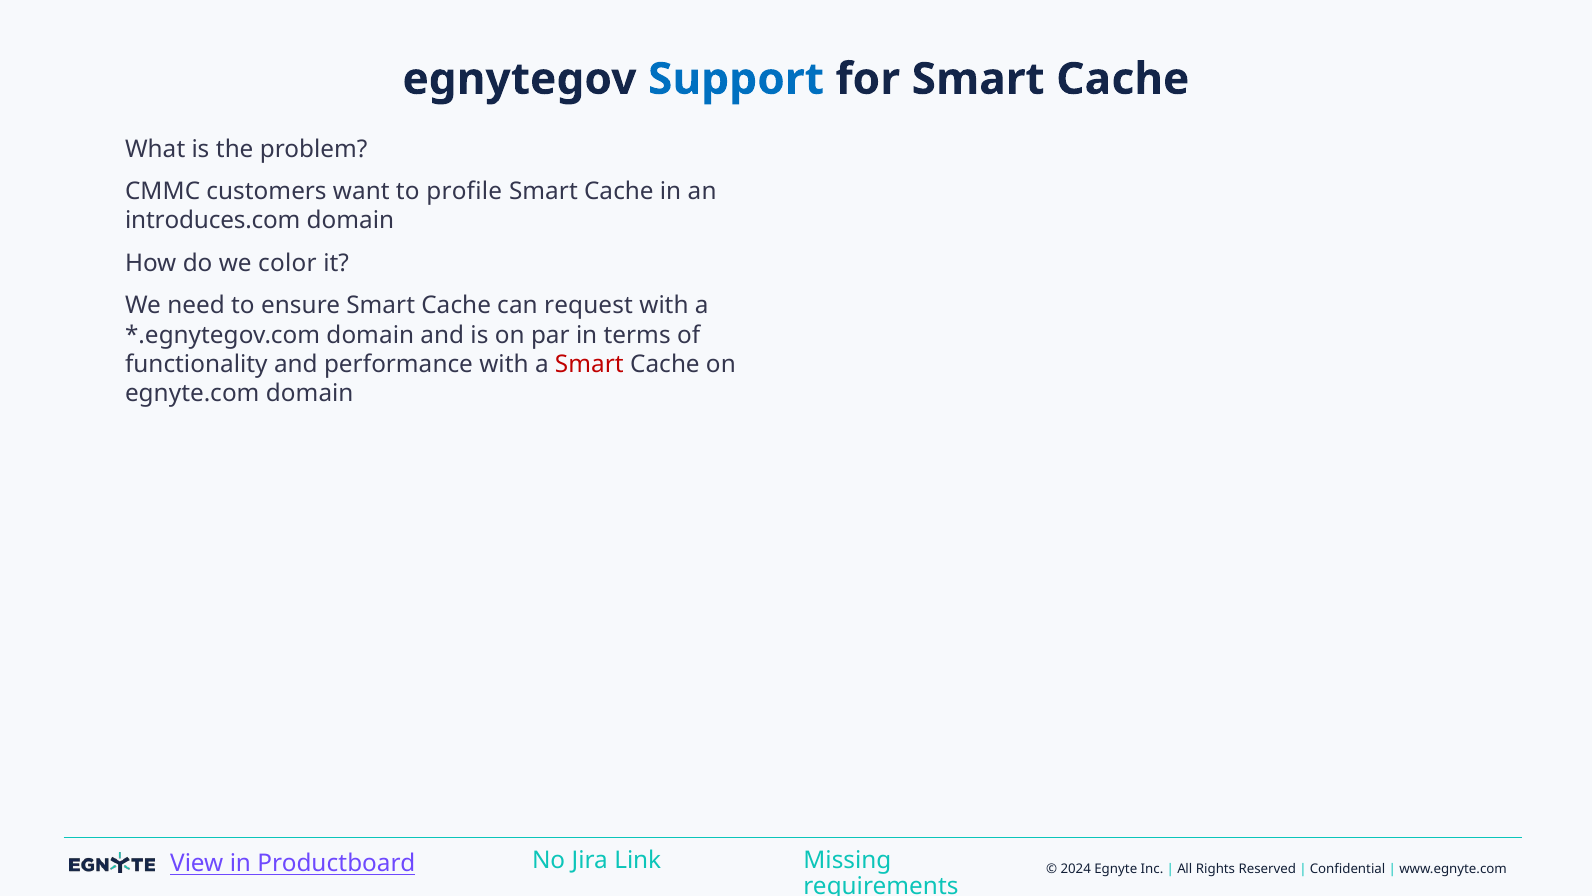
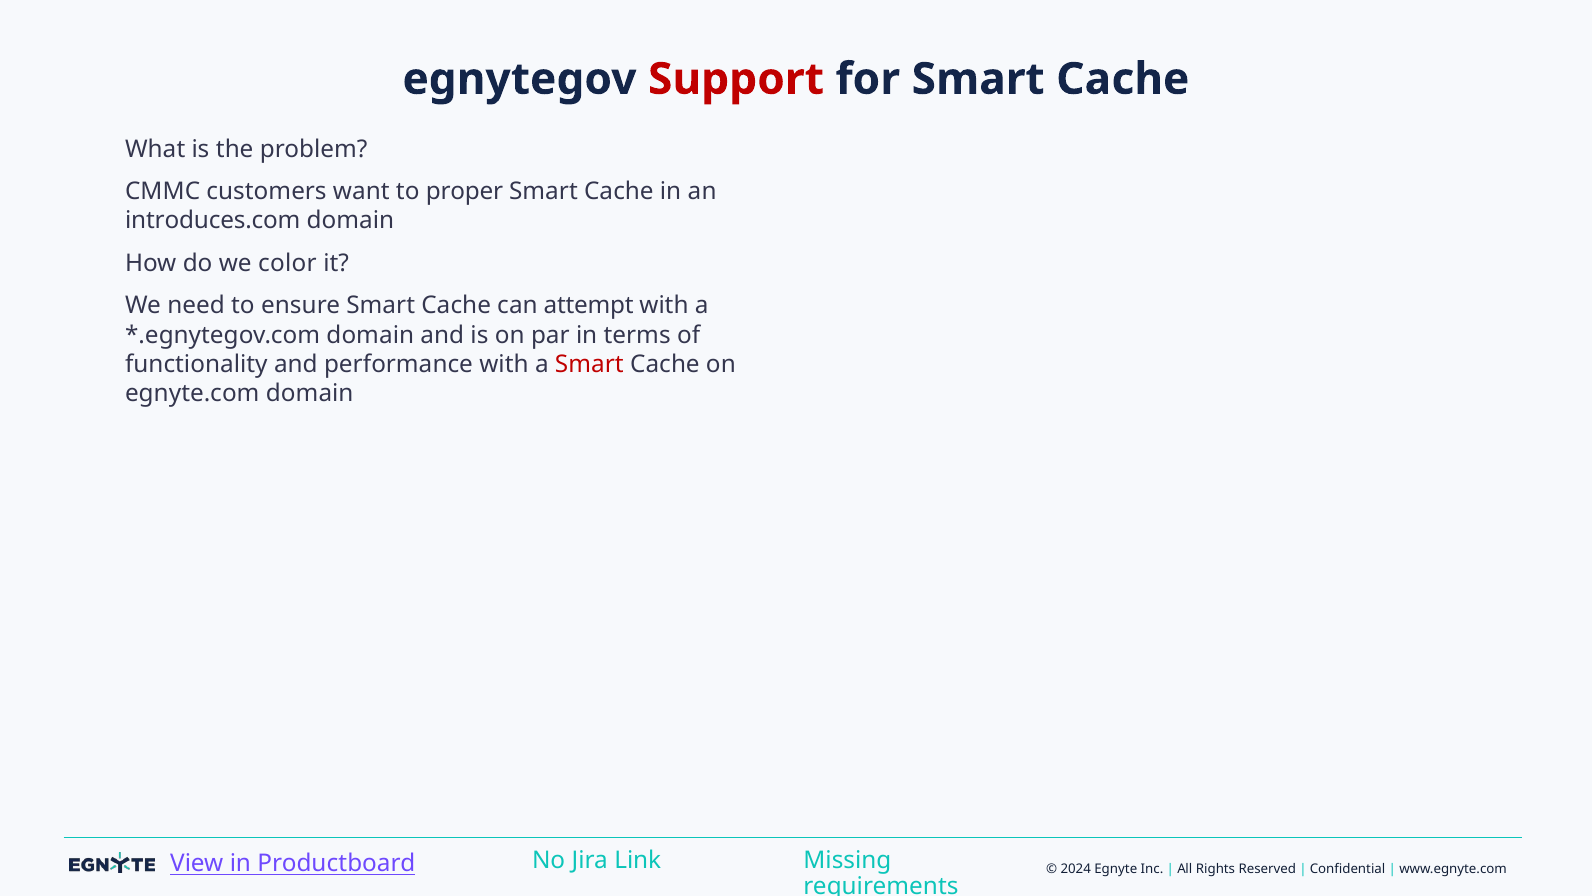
Support colour: blue -> red (736, 79)
profile: profile -> proper (464, 192)
request: request -> attempt (589, 306)
